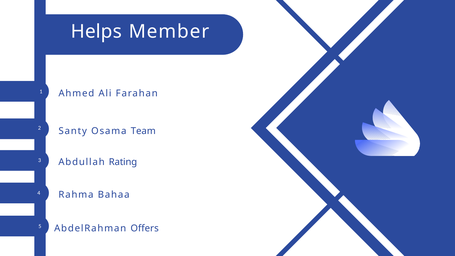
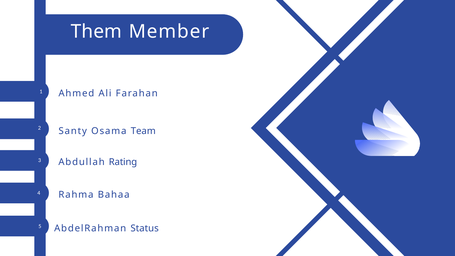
Helps: Helps -> Them (96, 32)
Offers: Offers -> Status (145, 228)
